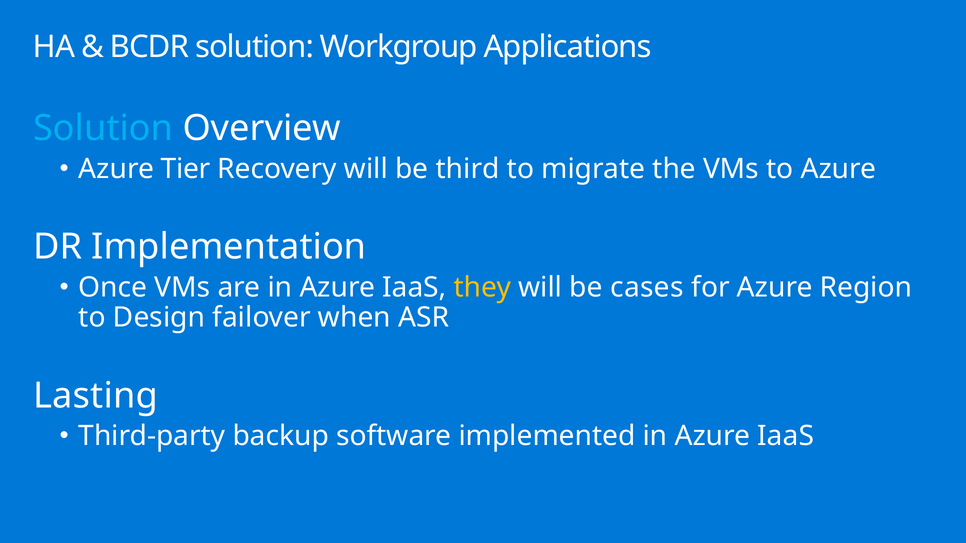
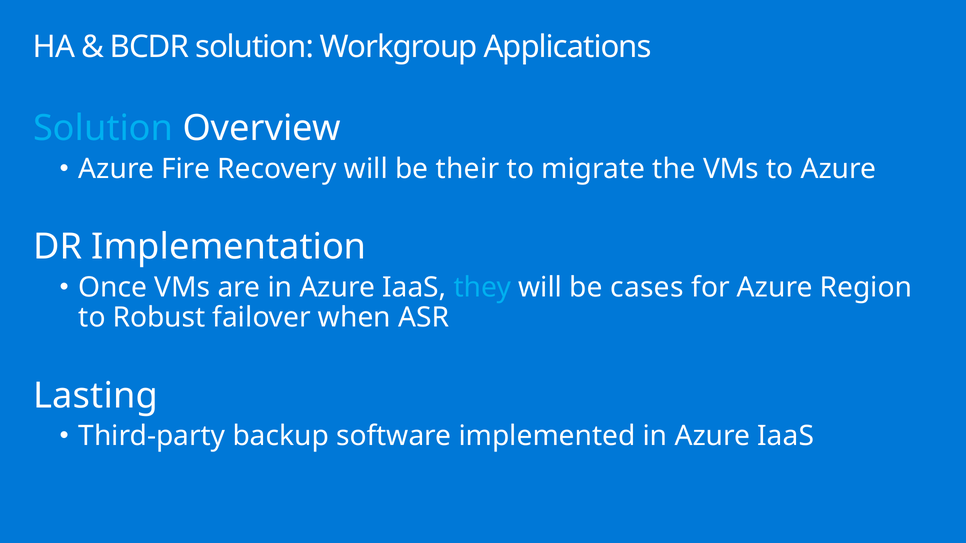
Tier: Tier -> Fire (186, 169)
third: third -> their (468, 169)
they colour: yellow -> light blue (482, 287)
Design: Design -> Robust (159, 318)
